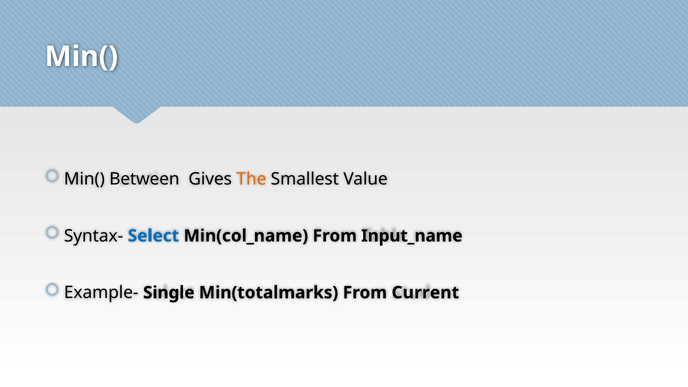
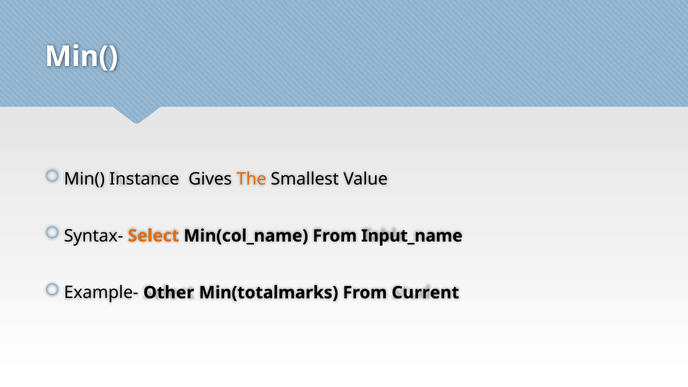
Between: Between -> Instance (144, 179)
Select colour: blue -> orange (153, 236)
Single: Single -> Other (169, 293)
